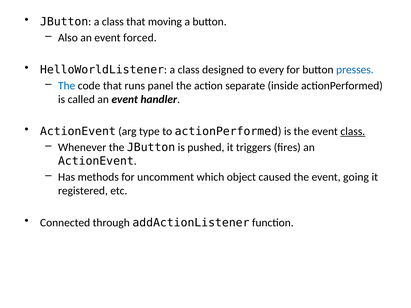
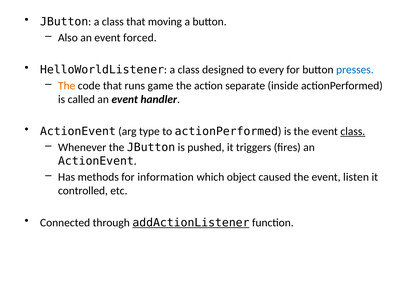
The colour: blue -> orange (67, 86)
panel: panel -> game (160, 86)
uncomment: uncomment -> information (166, 177)
going: going -> listen (356, 177)
registered: registered -> controlled (83, 191)
addActionListener underline: none -> present (191, 223)
